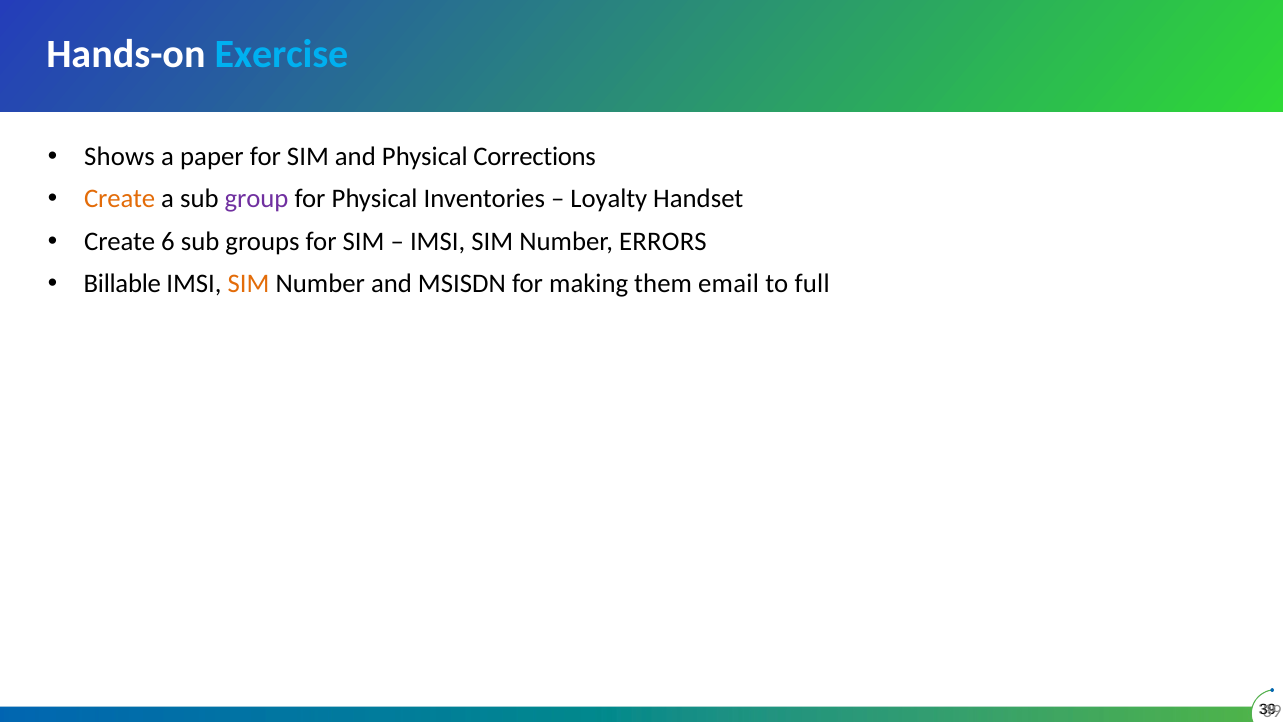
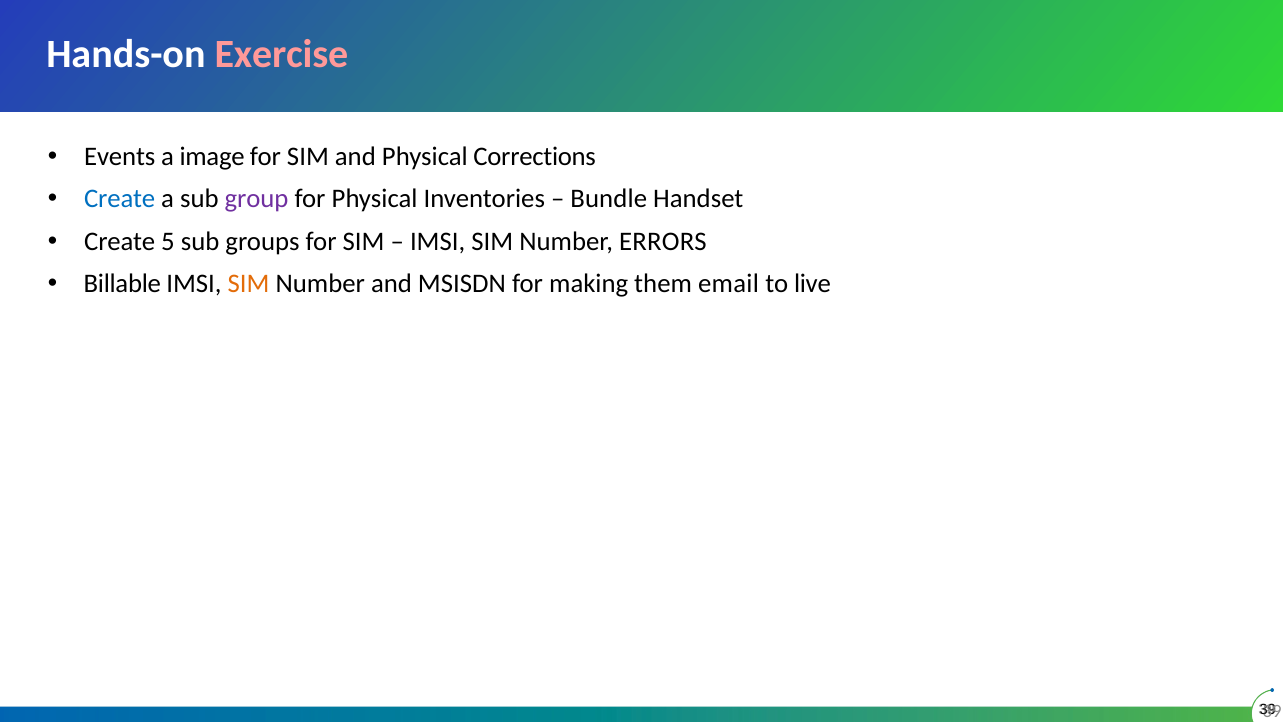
Exercise colour: light blue -> pink (281, 54)
Shows: Shows -> Events (120, 157)
paper: paper -> image (212, 157)
Create colour: orange -> blue (120, 199)
Loyalty: Loyalty -> Bundle (609, 199)
6: 6 -> 5 (168, 241)
full: full -> live (812, 283)
